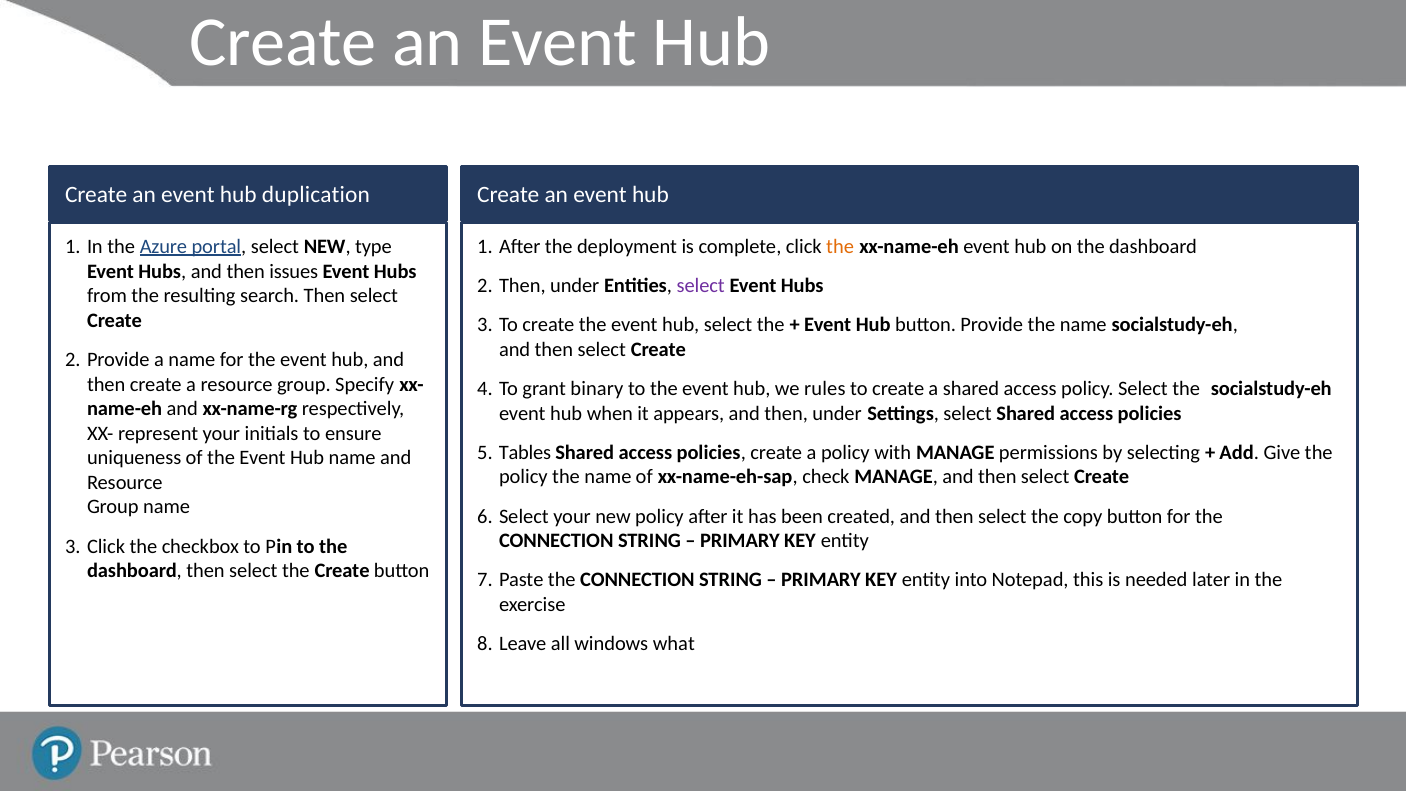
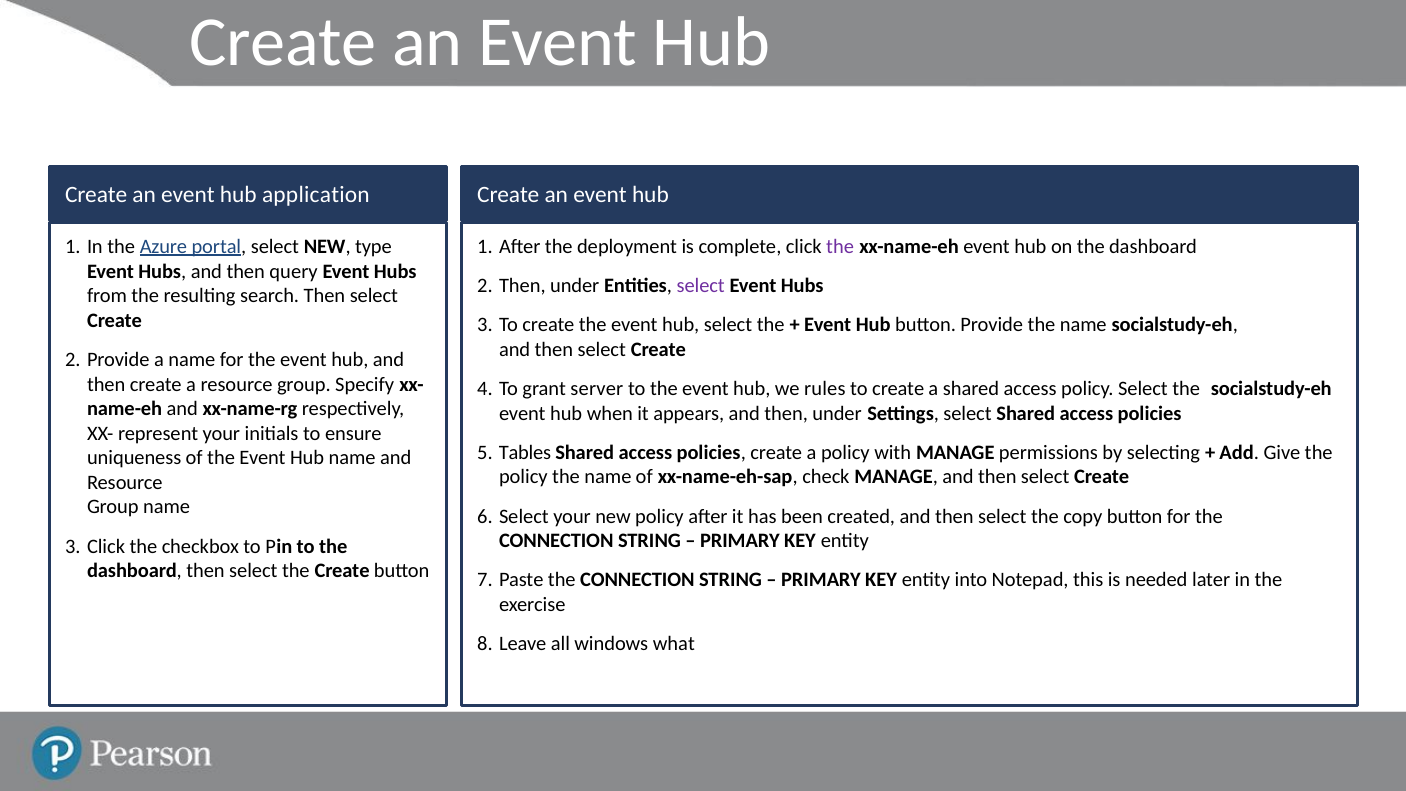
duplication: duplication -> application (316, 195)
the colour: orange -> purple (840, 246)
issues: issues -> query (294, 271)
binary: binary -> server (597, 389)
